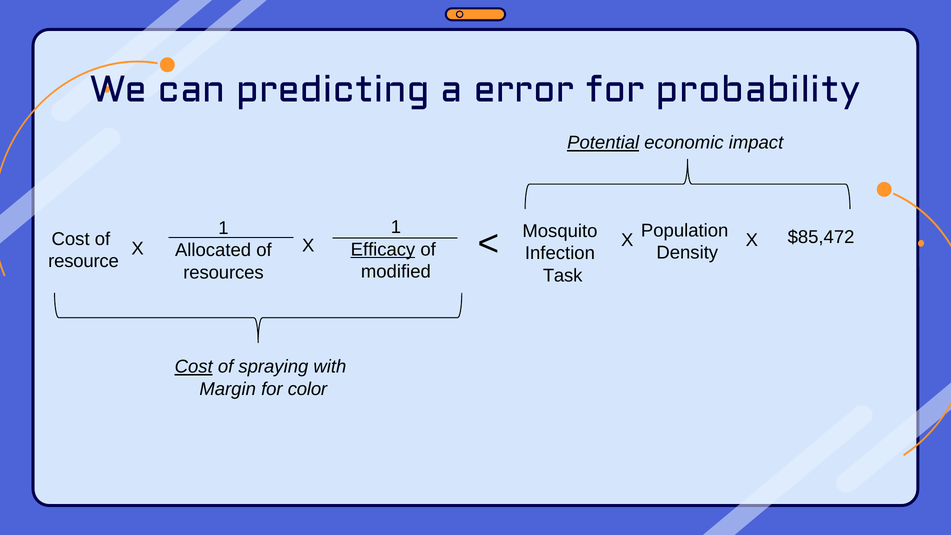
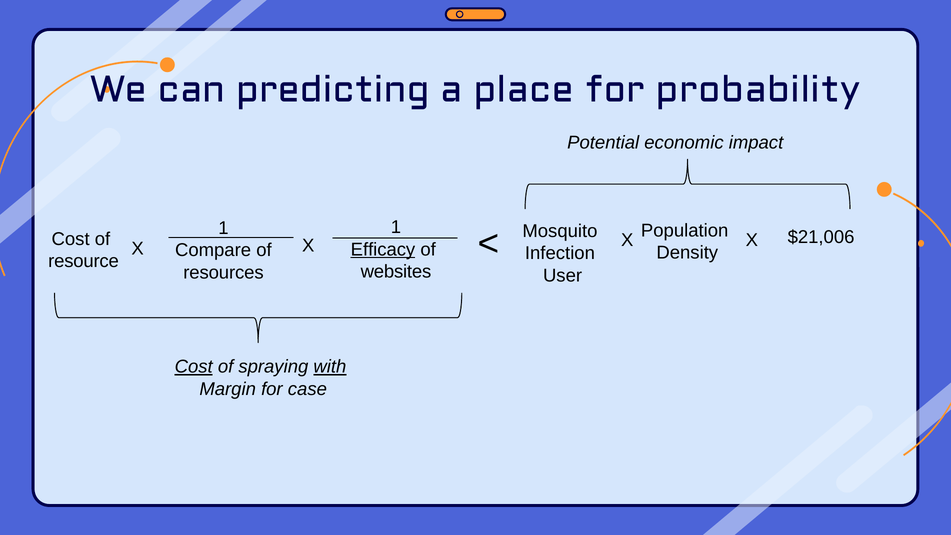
error: error -> place (524, 89)
Potential underline: present -> none (603, 143)
$85,472: $85,472 -> $21,006 (821, 237)
Allocated: Allocated -> Compare (213, 250)
modified: modified -> websites (396, 272)
Task: Task -> User (563, 275)
with underline: none -> present (330, 367)
color: color -> case (307, 389)
